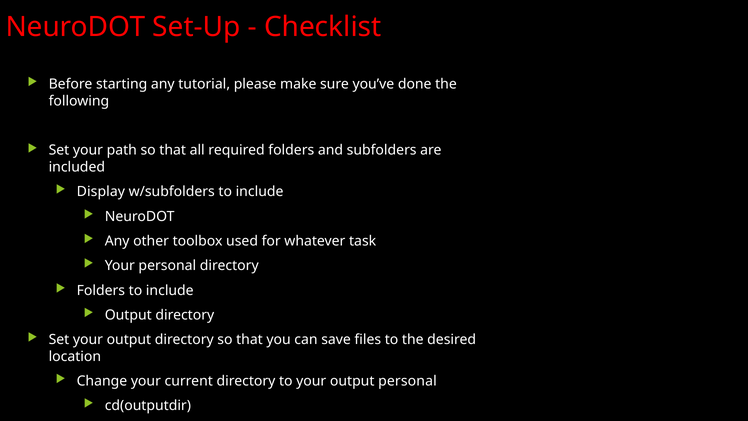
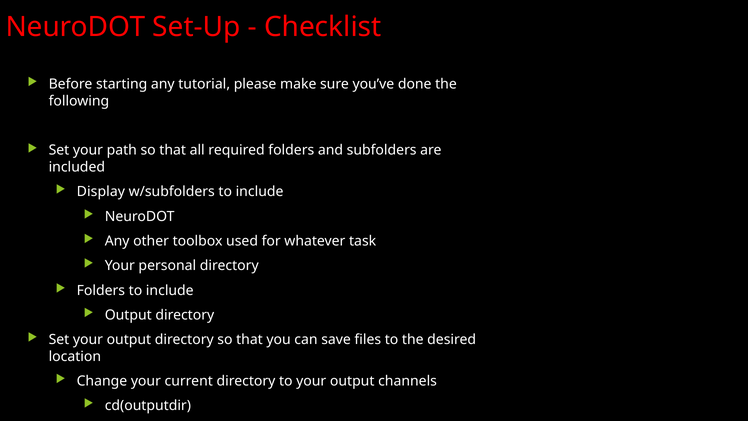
output personal: personal -> channels (408, 381)
